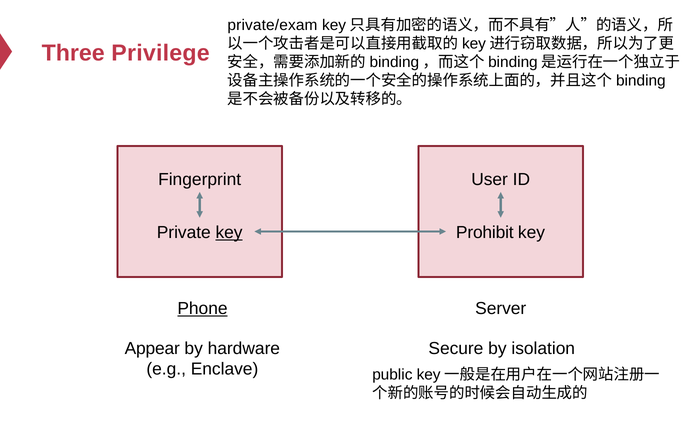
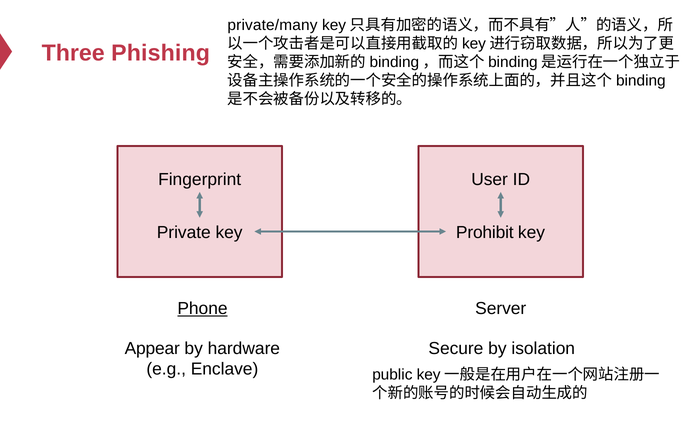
private/exam: private/exam -> private/many (272, 25)
Privilege: Privilege -> Phishing (161, 53)
key underline: present -> none (229, 233)
